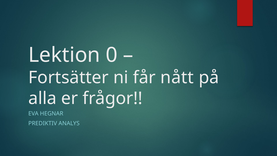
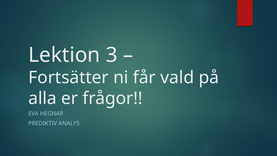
0: 0 -> 3 (112, 55)
nått: nått -> vald (177, 78)
